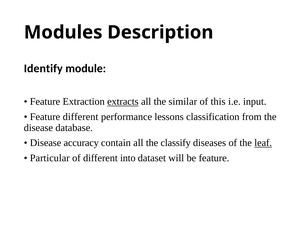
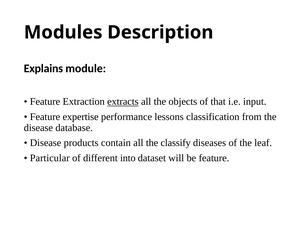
Identify: Identify -> Explains (43, 68)
similar: similar -> objects (183, 101)
this: this -> that (218, 101)
Feature different: different -> expertise (81, 116)
accuracy: accuracy -> products (81, 142)
leaf underline: present -> none (263, 142)
